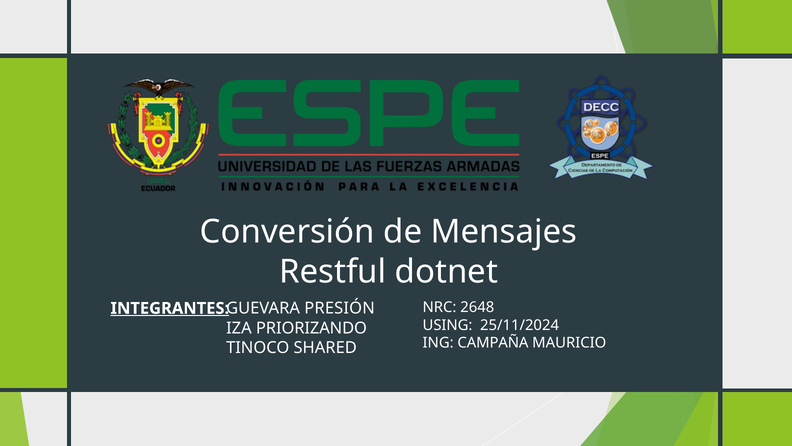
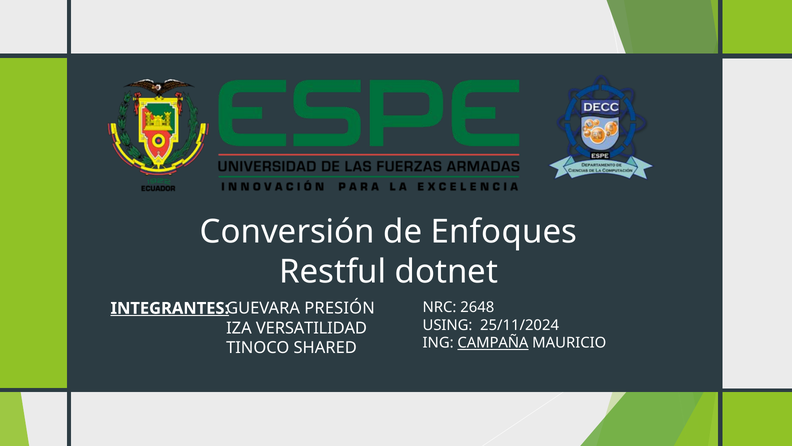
Mensajes: Mensajes -> Enfoques (504, 232)
PRIORIZANDO: PRIORIZANDO -> VERSATILIDAD (311, 328)
CAMPAÑA underline: none -> present (493, 343)
